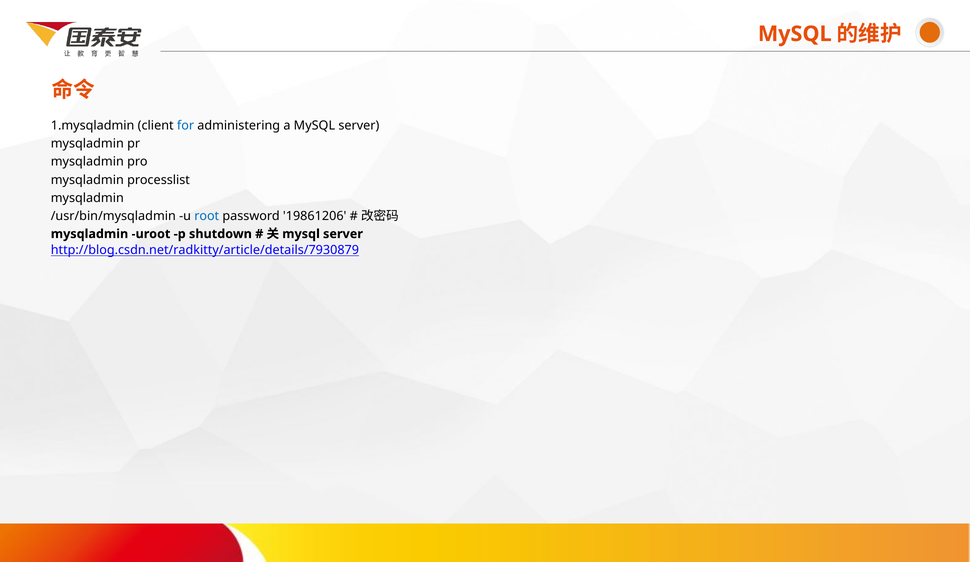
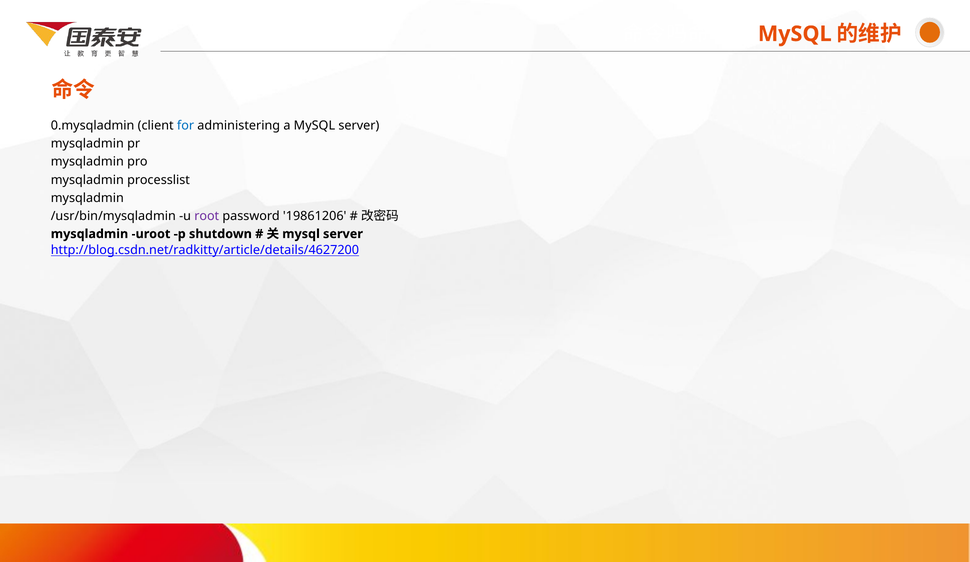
1.mysqladmin: 1.mysqladmin -> 0.mysqladmin (93, 126)
root colour: blue -> purple (207, 216)
http://blog.csdn.net/radkitty/article/details/7930879: http://blog.csdn.net/radkitty/article/details/7930879 -> http://blog.csdn.net/radkitty/article/details/4627200 (205, 250)
